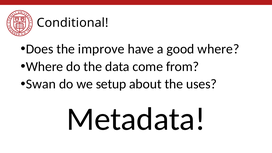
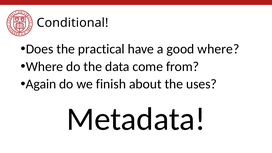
improve: improve -> practical (101, 49)
Swan: Swan -> Again (41, 84)
setup: setup -> finish (111, 84)
